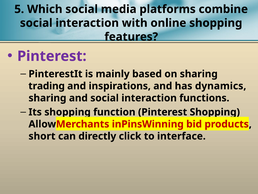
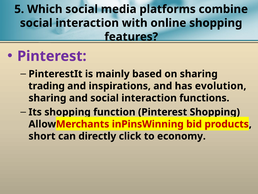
dynamics: dynamics -> evolution (221, 86)
interface: interface -> economy (181, 136)
